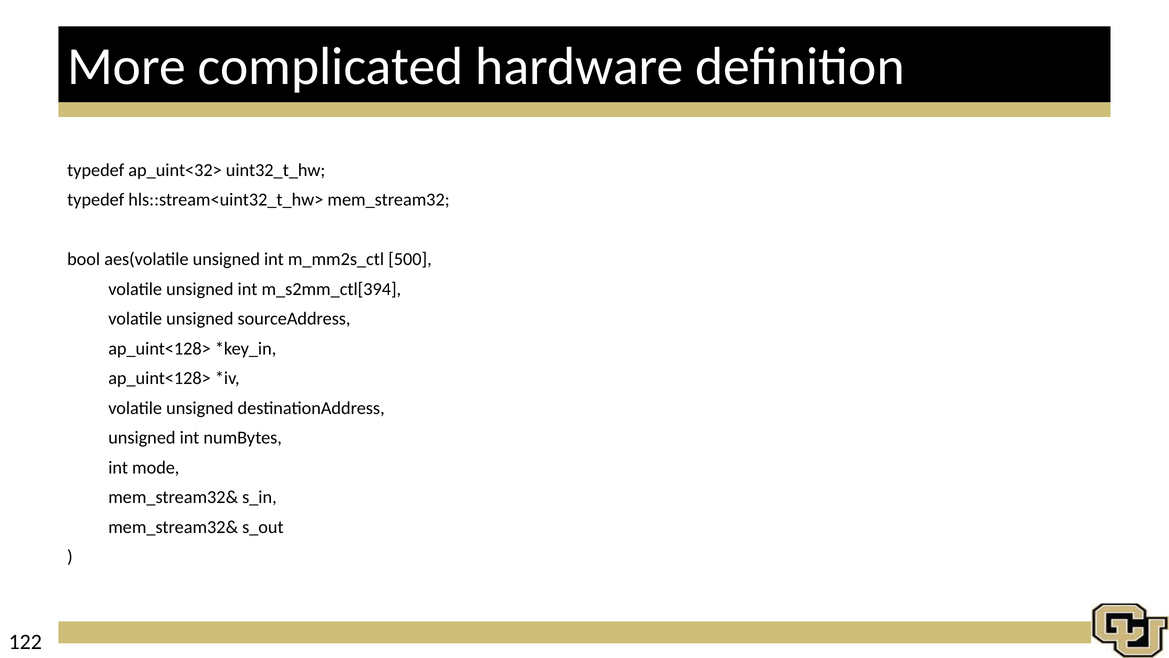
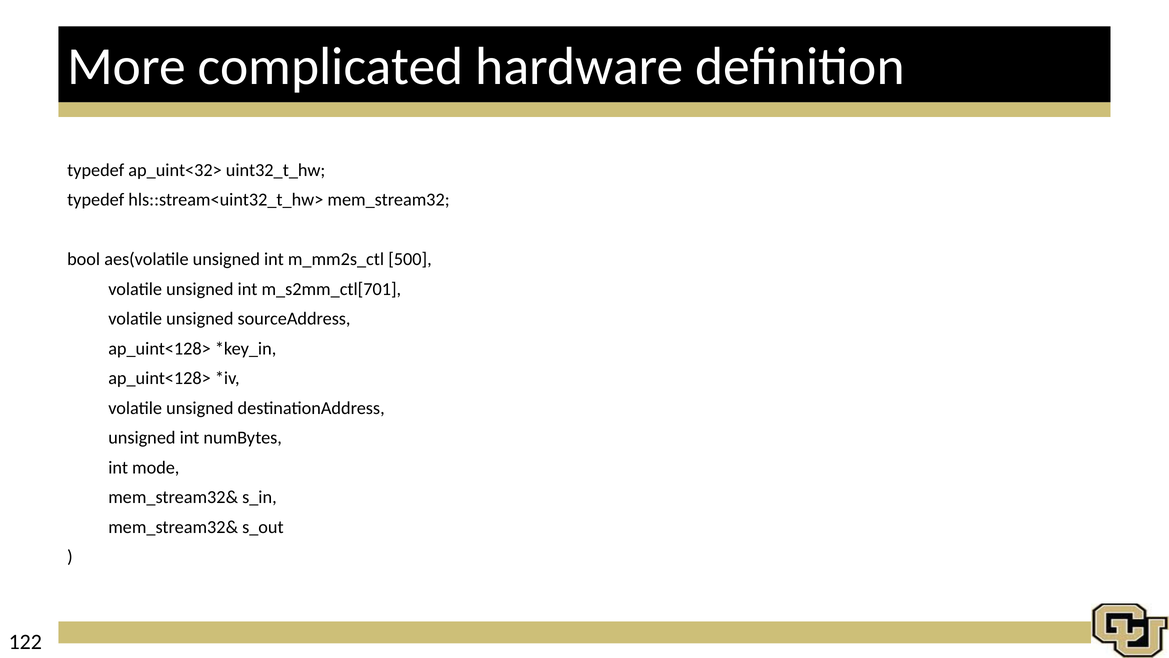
m_s2mm_ctl[394: m_s2mm_ctl[394 -> m_s2mm_ctl[701 (331, 289)
